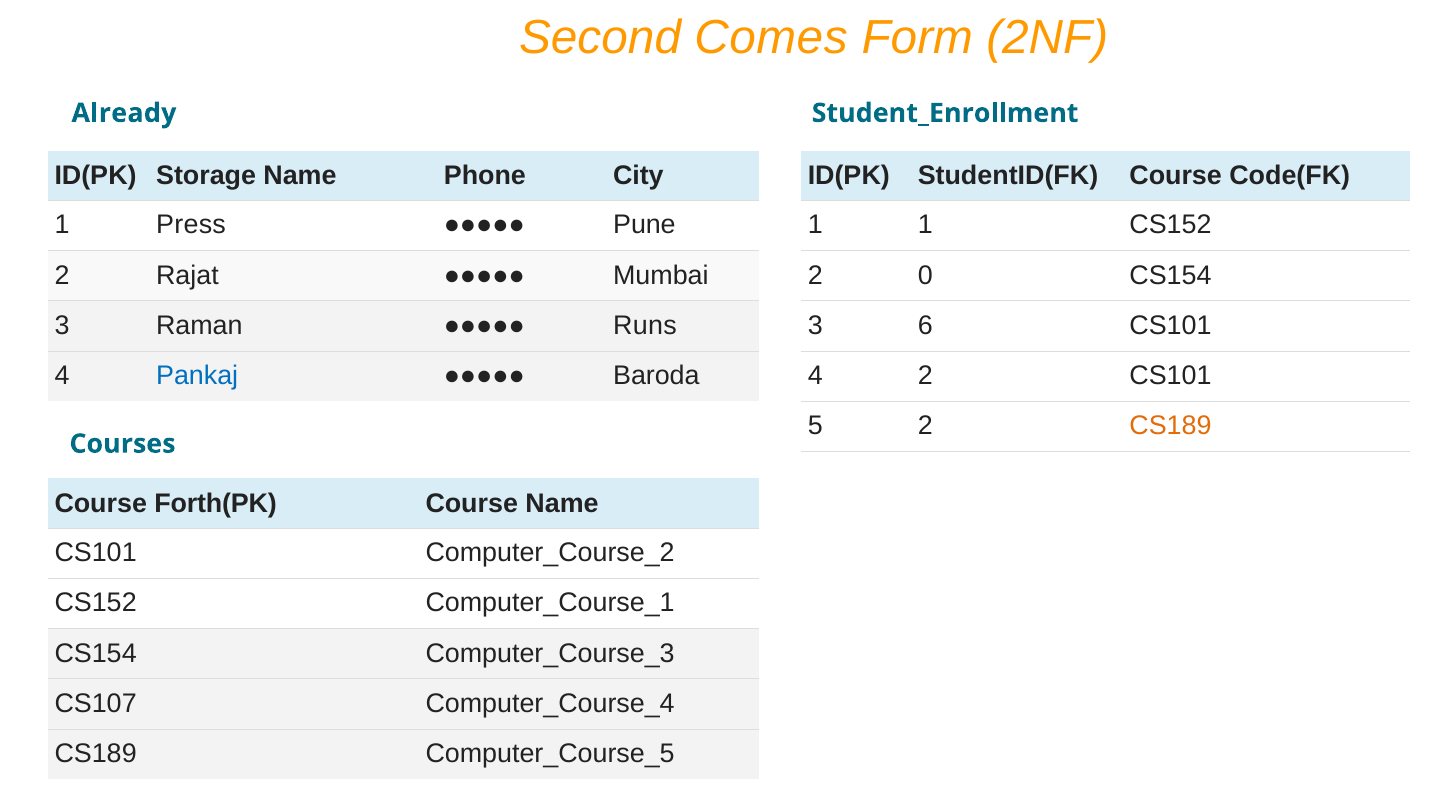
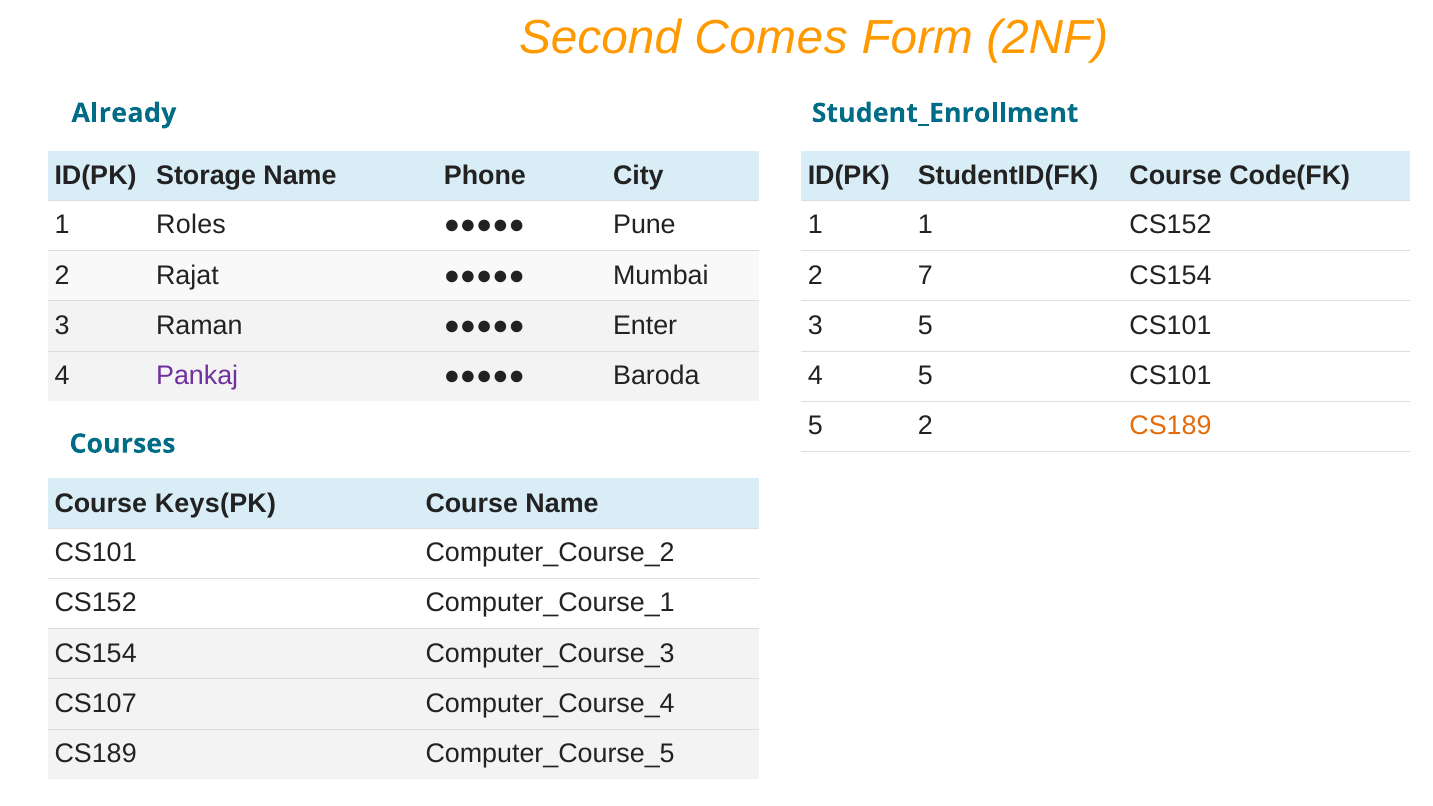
Press: Press -> Roles (191, 225)
0: 0 -> 7 (925, 275)
Runs: Runs -> Enter (645, 325)
3 6: 6 -> 5 (925, 325)
Pankaj colour: blue -> purple (197, 376)
4 2: 2 -> 5 (925, 376)
Forth(PK: Forth(PK -> Keys(PK (215, 504)
